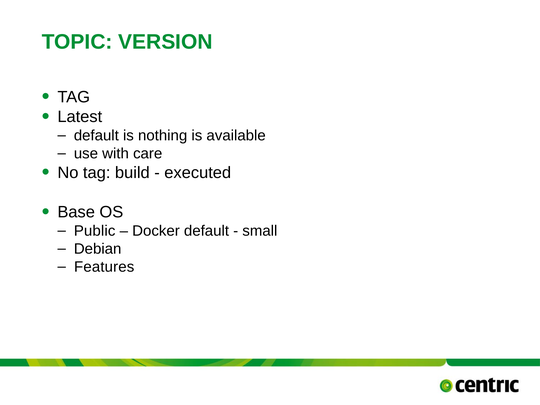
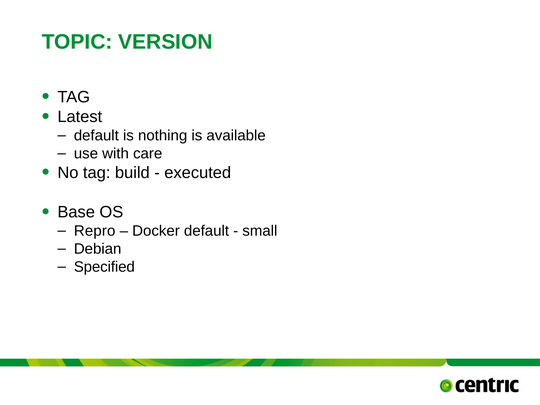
Public: Public -> Repro (95, 231)
Features: Features -> Specified (104, 267)
